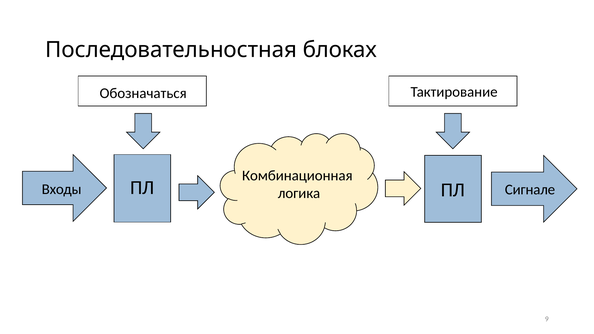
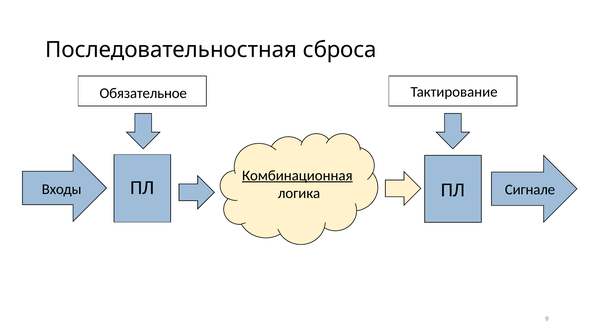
блоках: блоках -> сброса (340, 50)
Обозначаться: Обозначаться -> Обязательное (143, 93)
Комбинационная underline: none -> present (297, 176)
